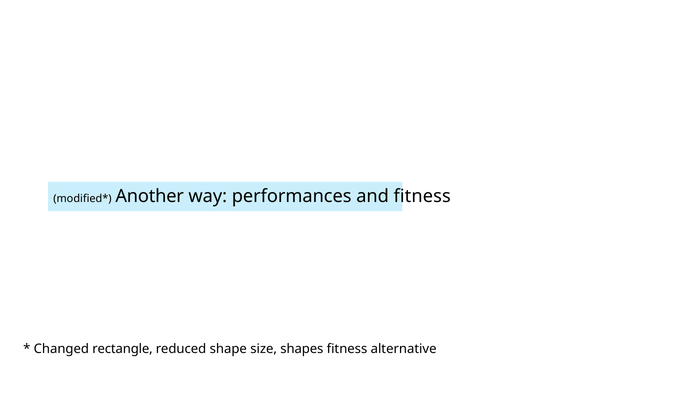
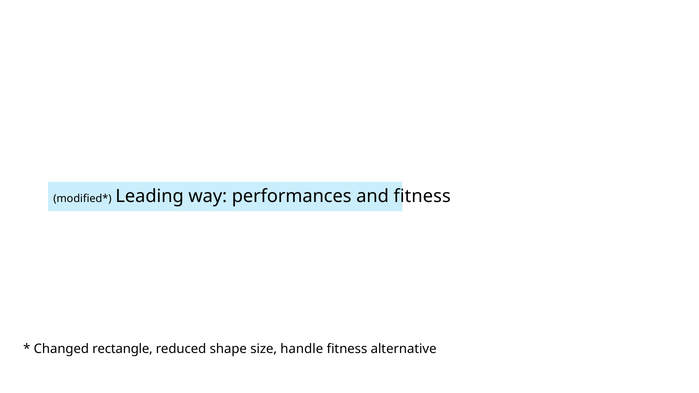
Another: Another -> Leading (150, 196)
shapes: shapes -> handle (302, 349)
